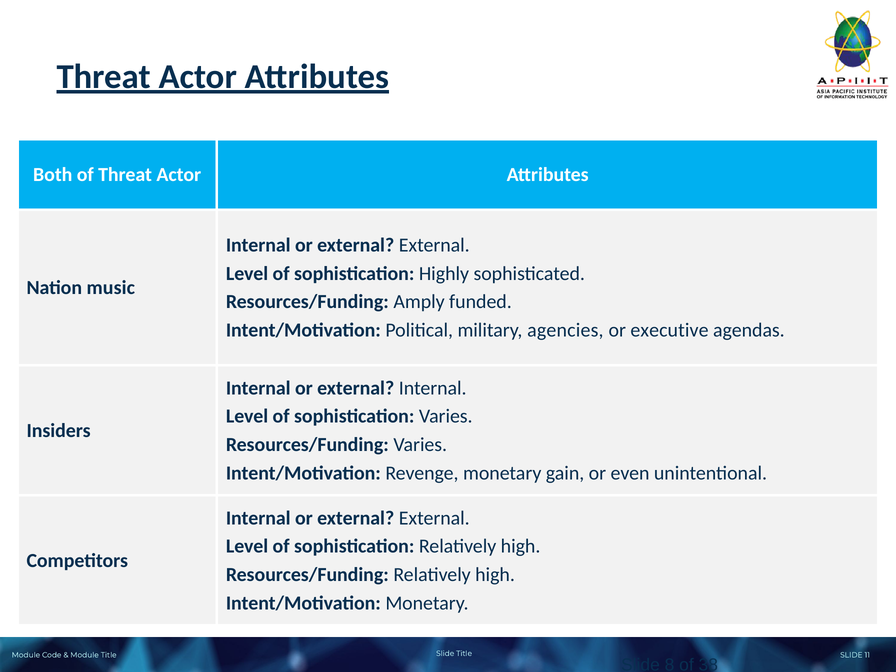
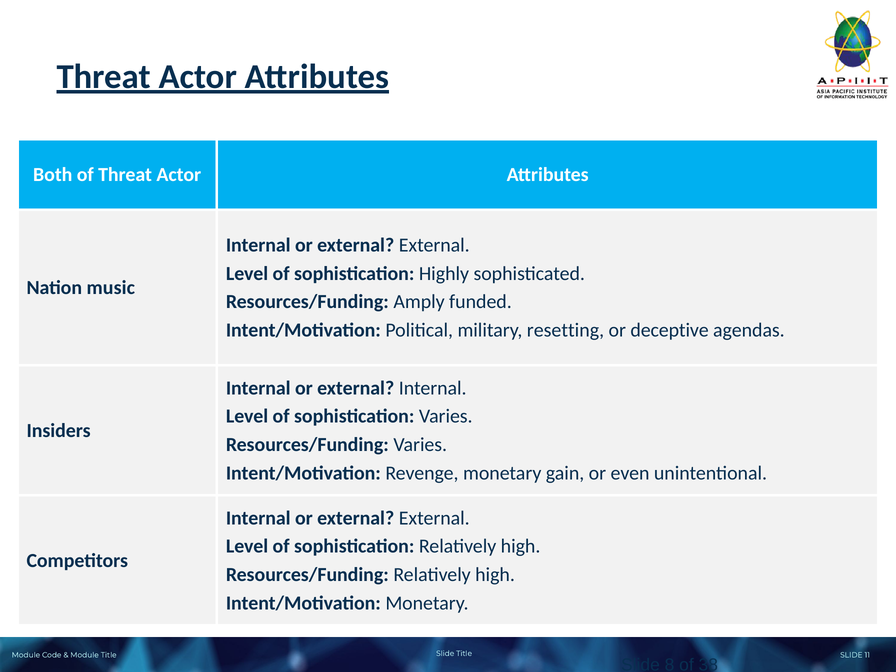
agencies: agencies -> resetting (565, 330)
executive: executive -> deceptive (670, 330)
